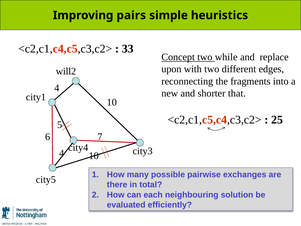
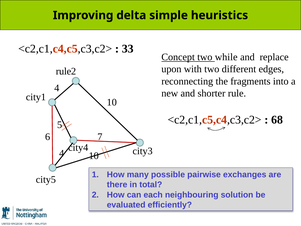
pairs: pairs -> delta (131, 15)
will2: will2 -> rule2 (66, 71)
that: that -> rule (237, 93)
25: 25 -> 68 (277, 120)
